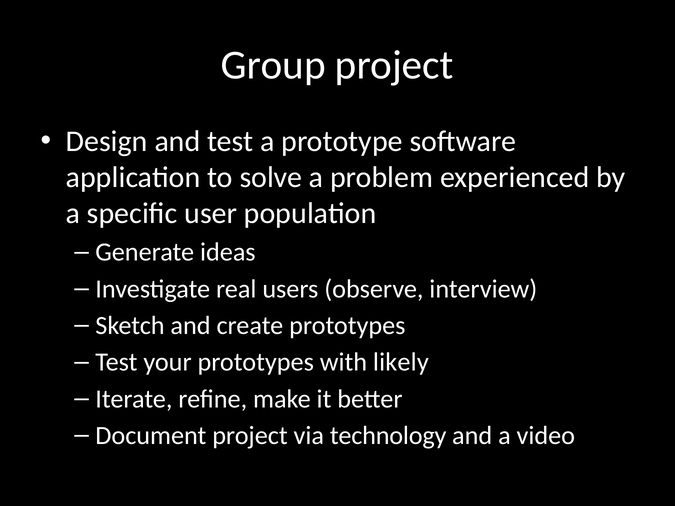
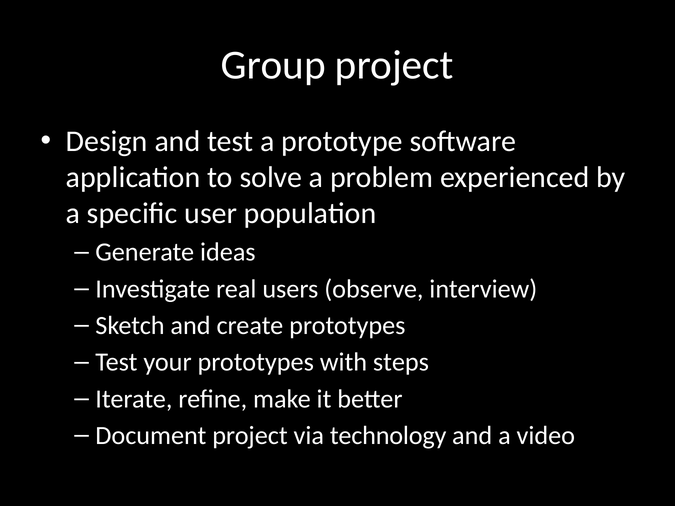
likely: likely -> steps (401, 363)
